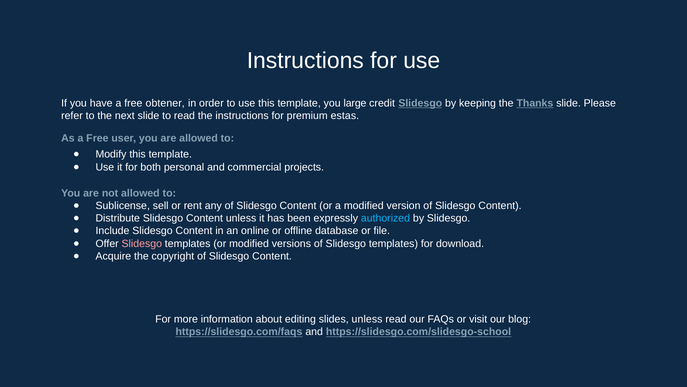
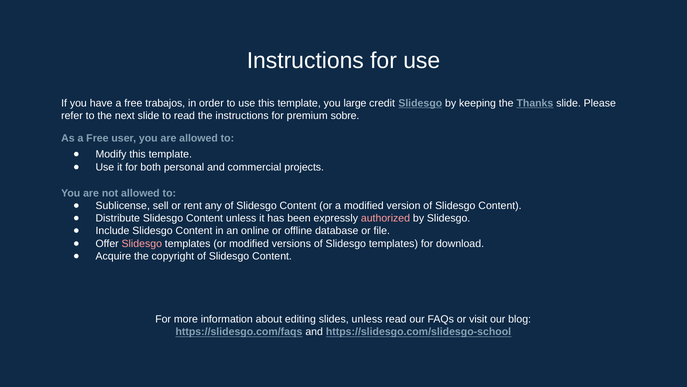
obtener: obtener -> trabajos (165, 103)
estas: estas -> sobre (345, 116)
authorized colour: light blue -> pink (385, 218)
